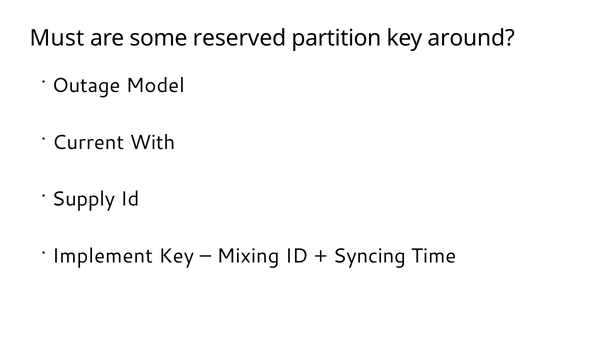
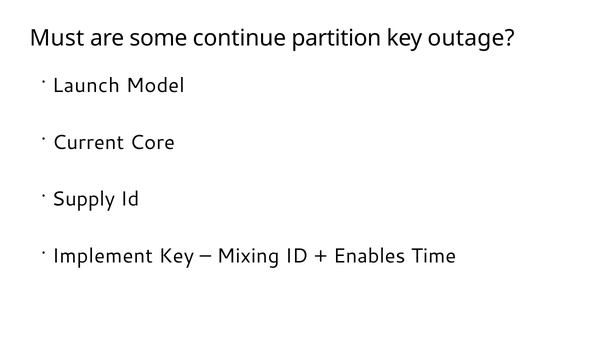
reserved: reserved -> continue (239, 38)
around: around -> outage (471, 38)
Outage: Outage -> Launch (86, 85)
With: With -> Core (152, 142)
Syncing: Syncing -> Enables (369, 256)
